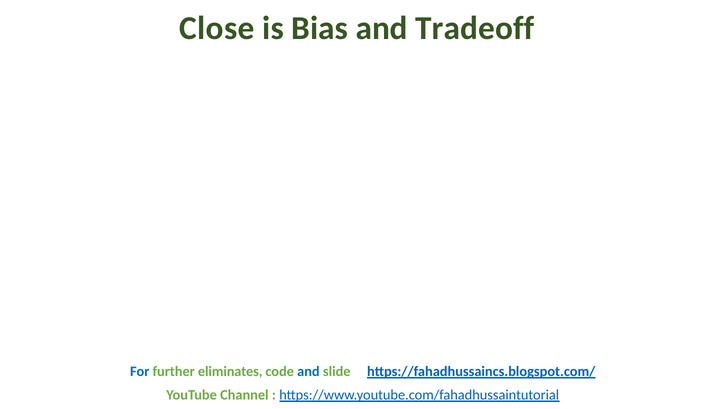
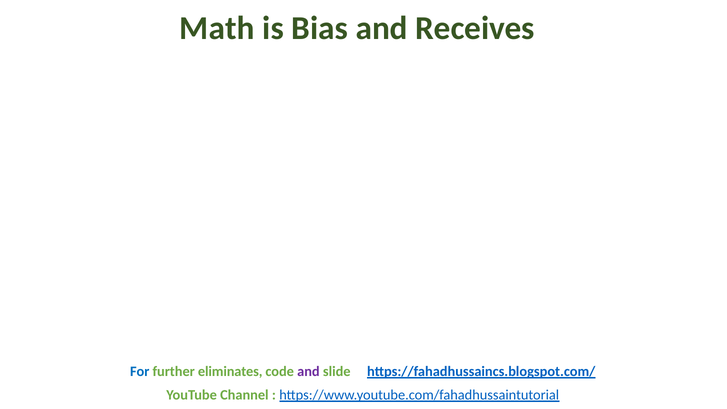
Close: Close -> Math (217, 28)
Tradeoff: Tradeoff -> Receives (475, 28)
and colour: blue -> purple (308, 372)
